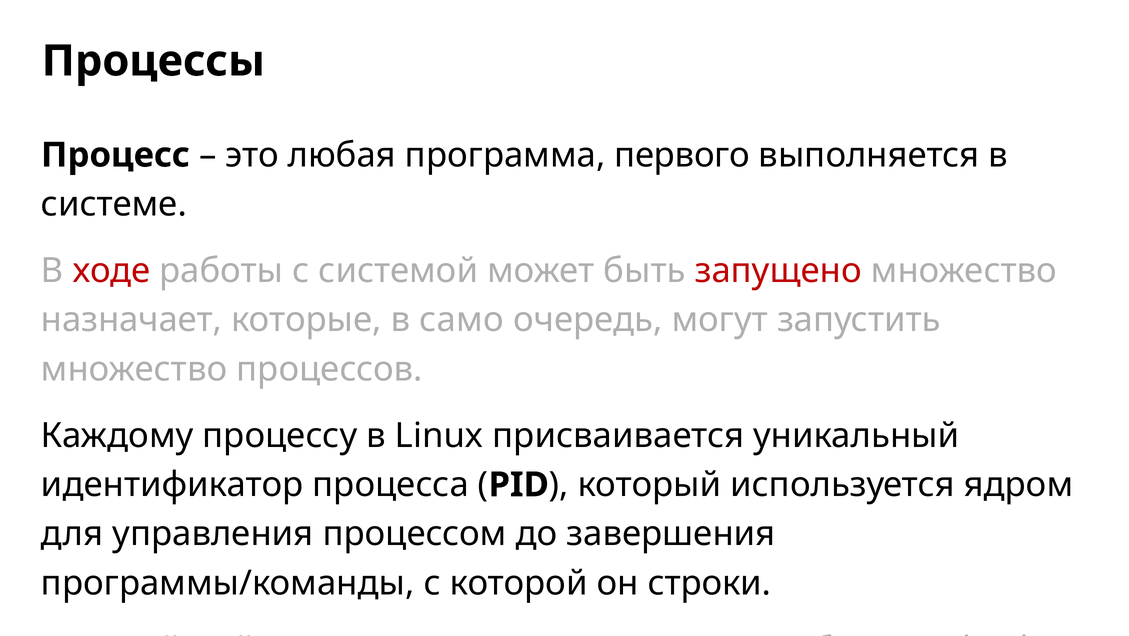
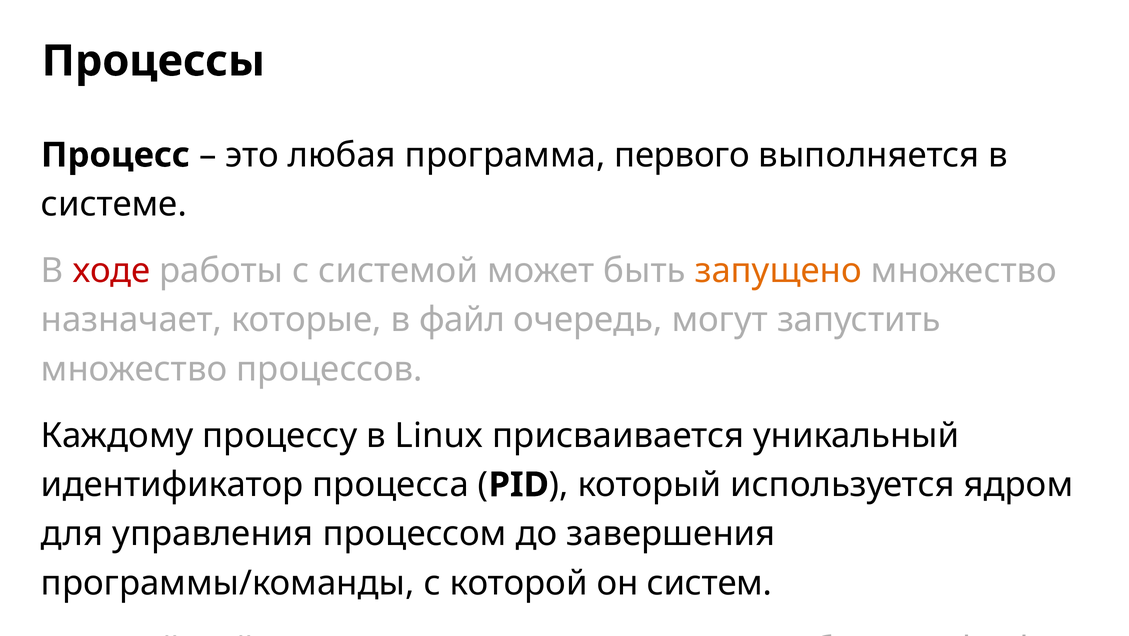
запущено colour: red -> orange (778, 271)
само: само -> файл (462, 320)
строки: строки -> систем (710, 584)
